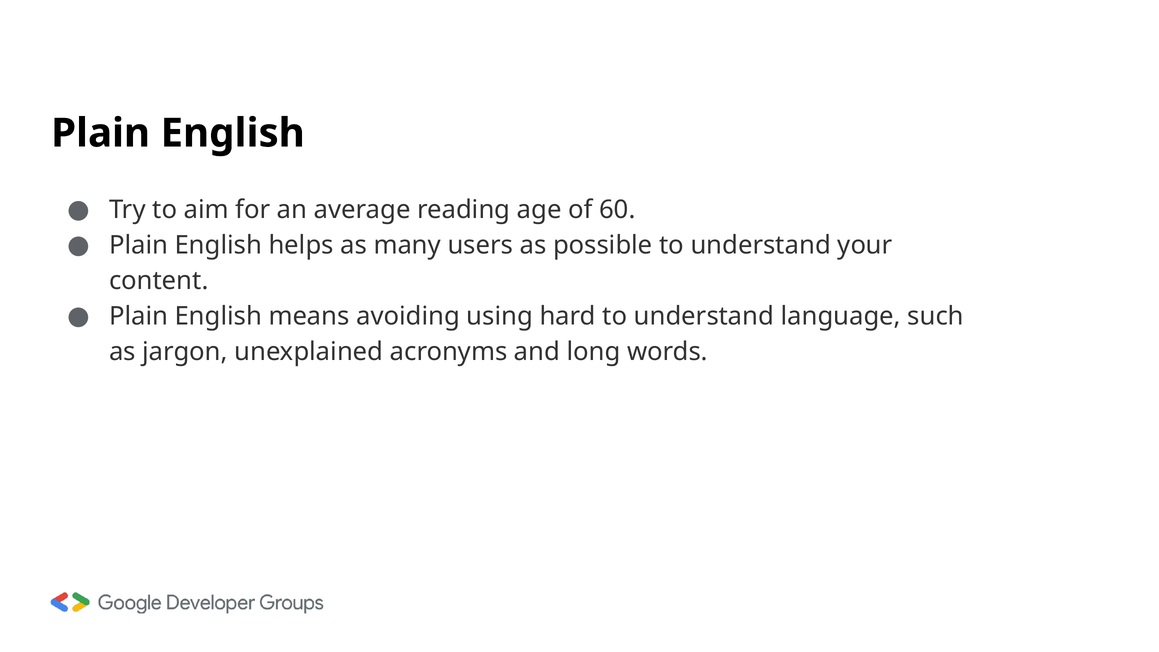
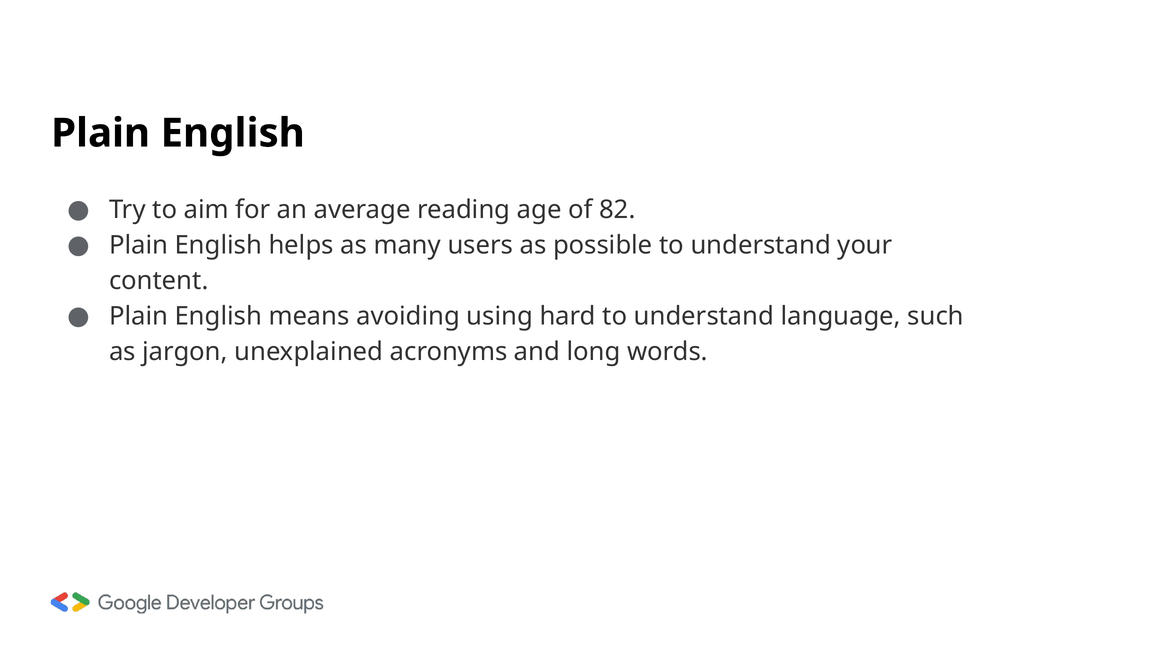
60: 60 -> 82 (617, 210)
